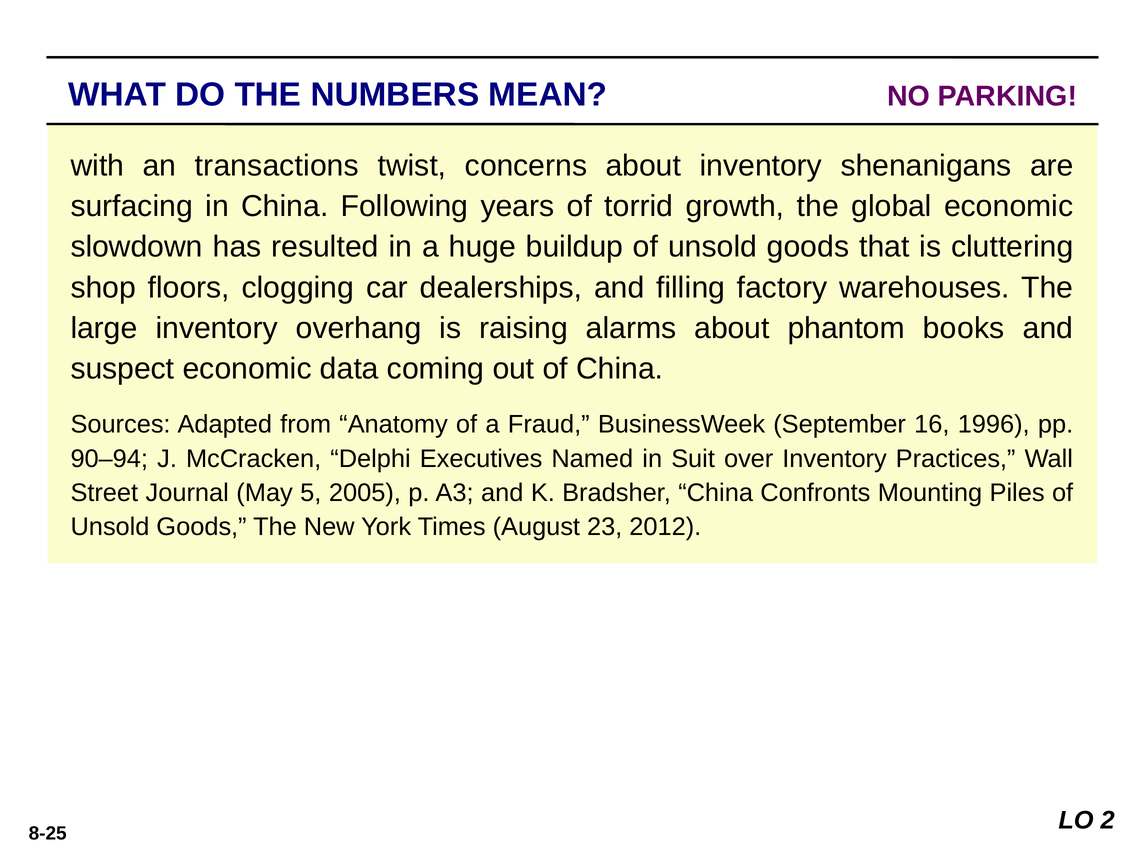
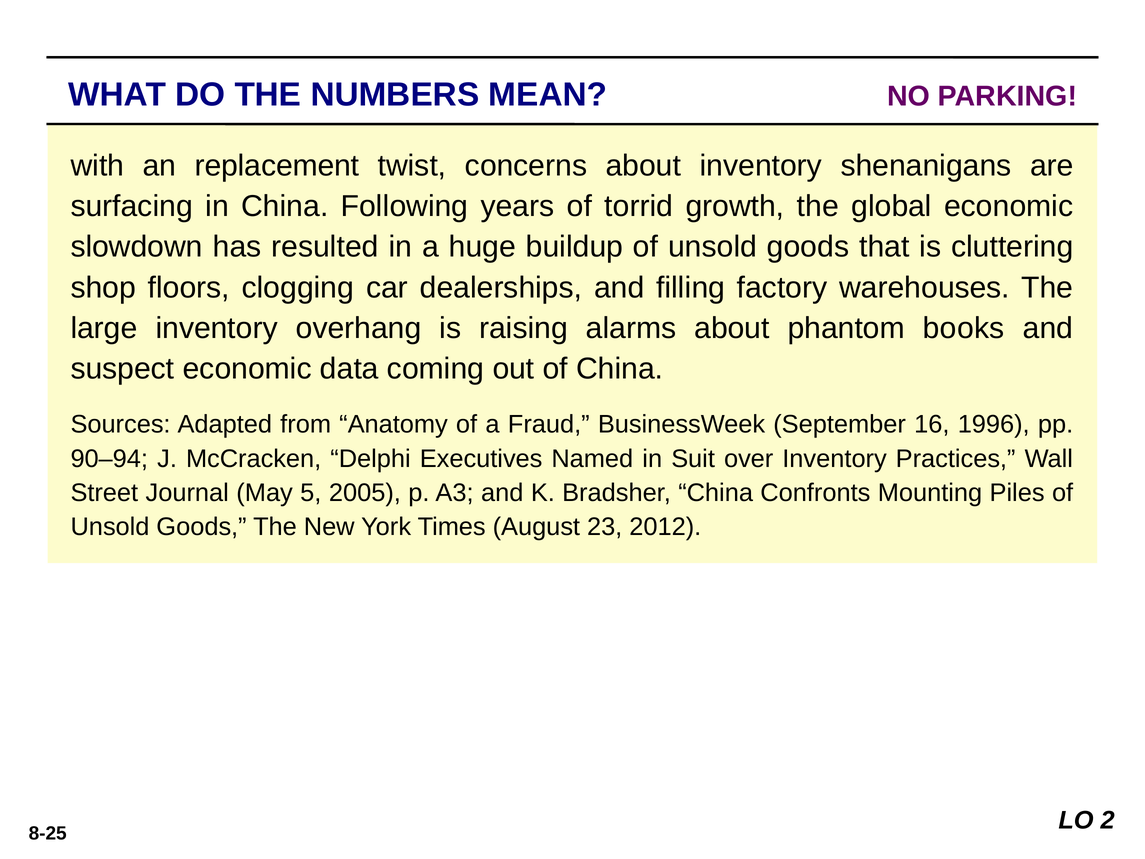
transactions: transactions -> replacement (277, 166)
